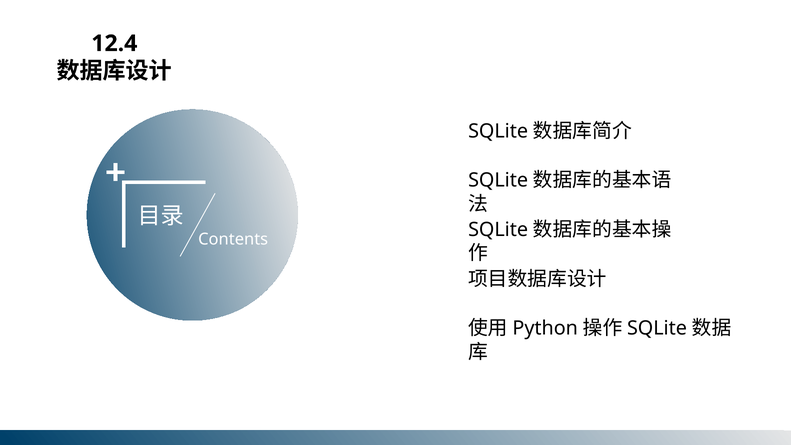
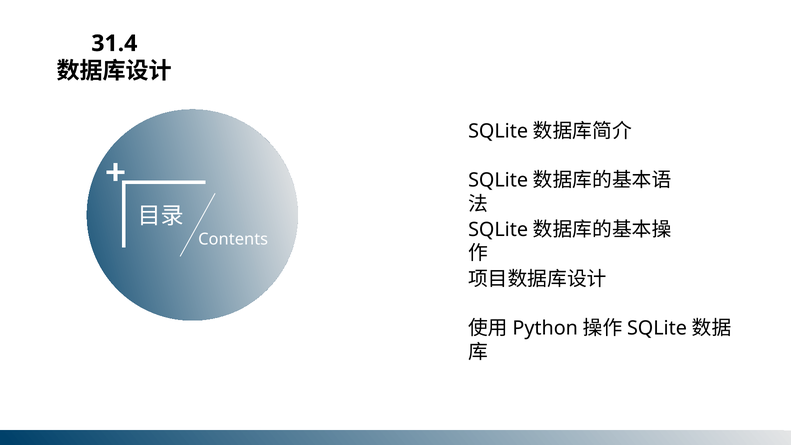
12.4: 12.4 -> 31.4 (114, 43)
